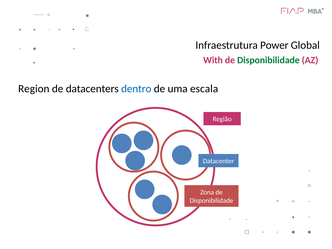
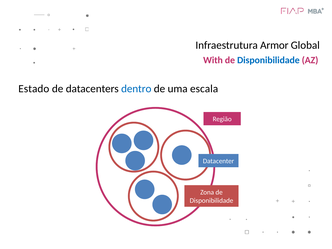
Power: Power -> Armor (274, 45)
Disponibilidade colour: green -> blue (268, 60)
Region: Region -> Estado (34, 89)
